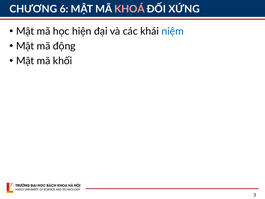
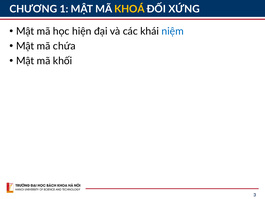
6: 6 -> 1 (64, 9)
KHOÁ colour: pink -> yellow (129, 9)
động: động -> chứa (64, 46)
